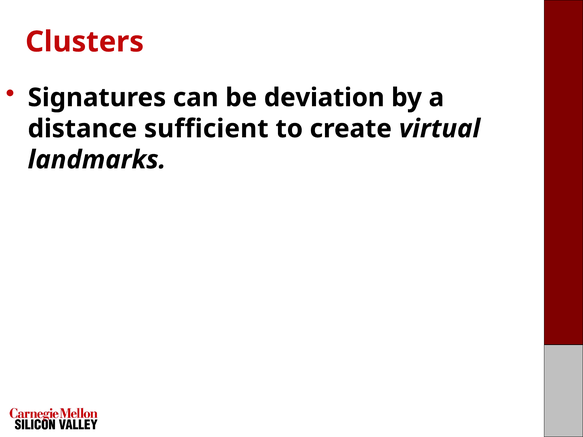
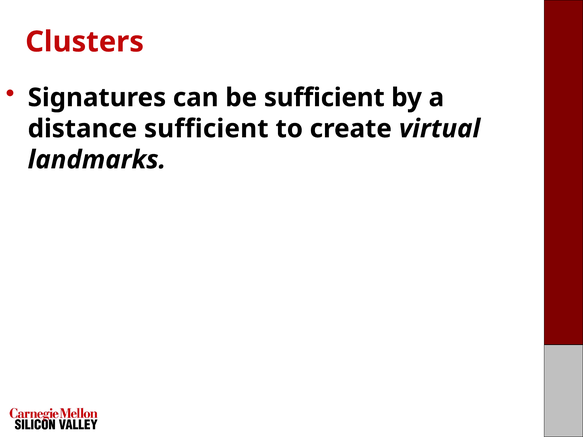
be deviation: deviation -> sufficient (324, 98)
